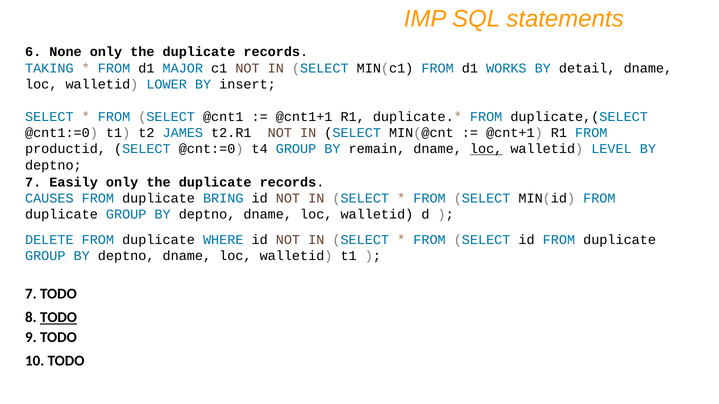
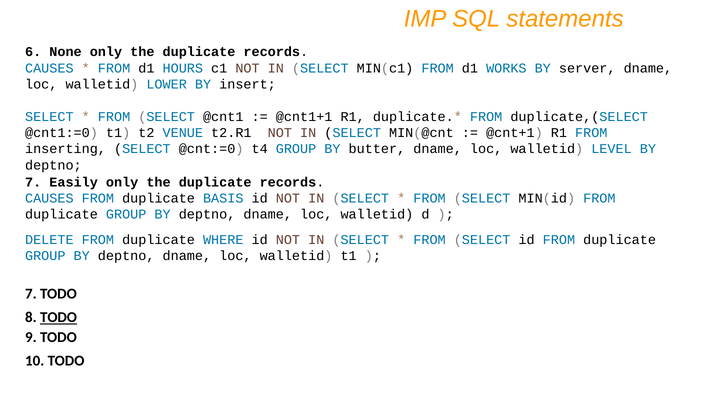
TAKING: TAKING -> CAUSES (49, 68)
MAJOR: MAJOR -> HOURS (183, 68)
detail: detail -> server (587, 68)
JAMES: JAMES -> VENUE (183, 133)
productid: productid -> inserting (66, 149)
remain: remain -> butter (377, 149)
loc underline: present -> none (486, 149)
BRING: BRING -> BASIS (223, 198)
